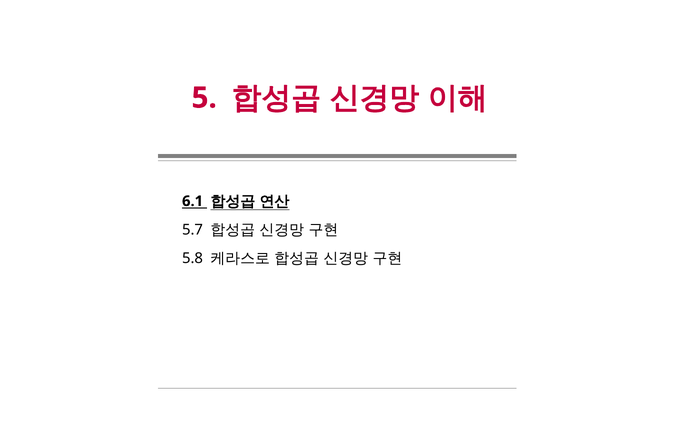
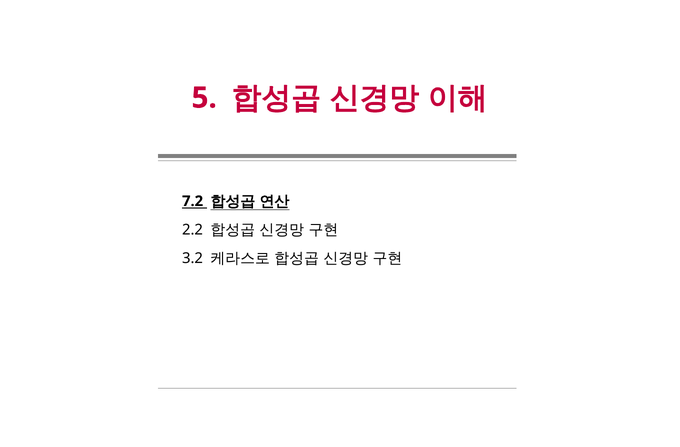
6.1: 6.1 -> 7.2 (193, 201)
5.7: 5.7 -> 2.2 (193, 229)
5.8: 5.8 -> 3.2 (193, 258)
